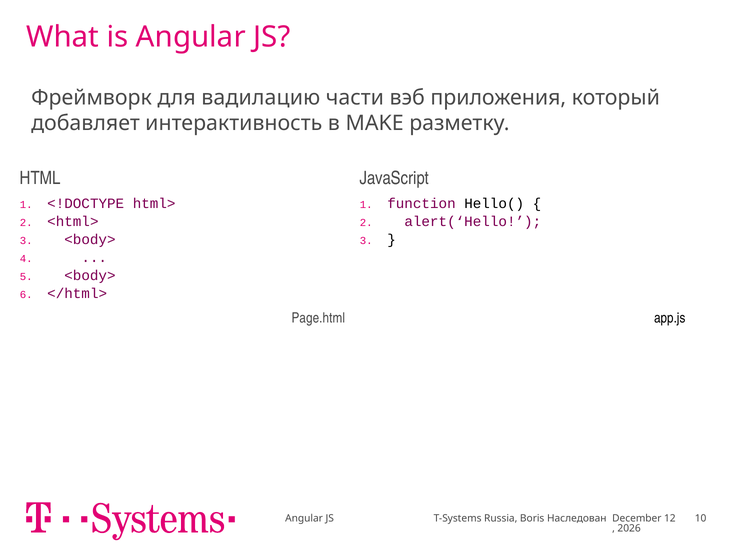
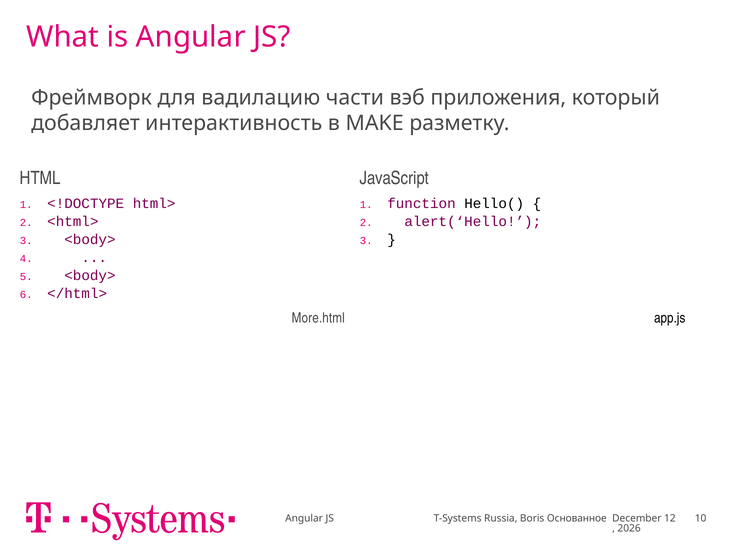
Page.html: Page.html -> More.html (318, 318)
Наследован: Наследован -> Основанное (577, 518)
